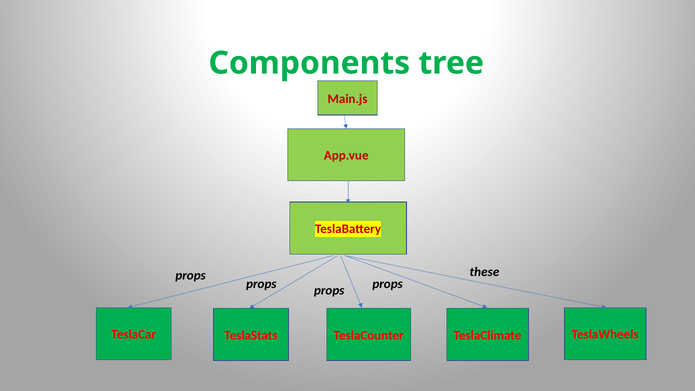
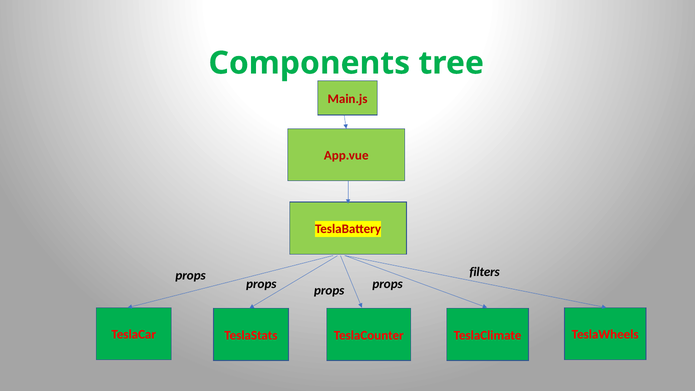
these: these -> filters (485, 272)
